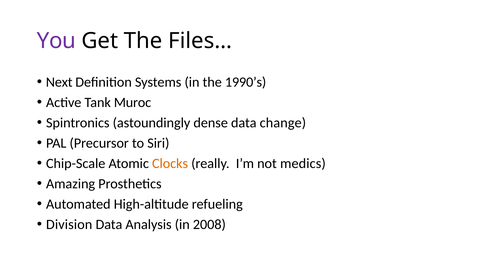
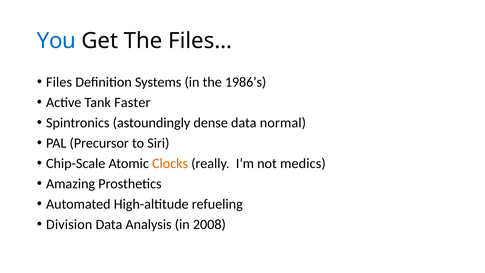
You colour: purple -> blue (56, 41)
Next: Next -> Files (59, 82)
1990’s: 1990’s -> 1986’s (246, 82)
Muroc: Muroc -> Faster (132, 102)
change: change -> normal (283, 123)
